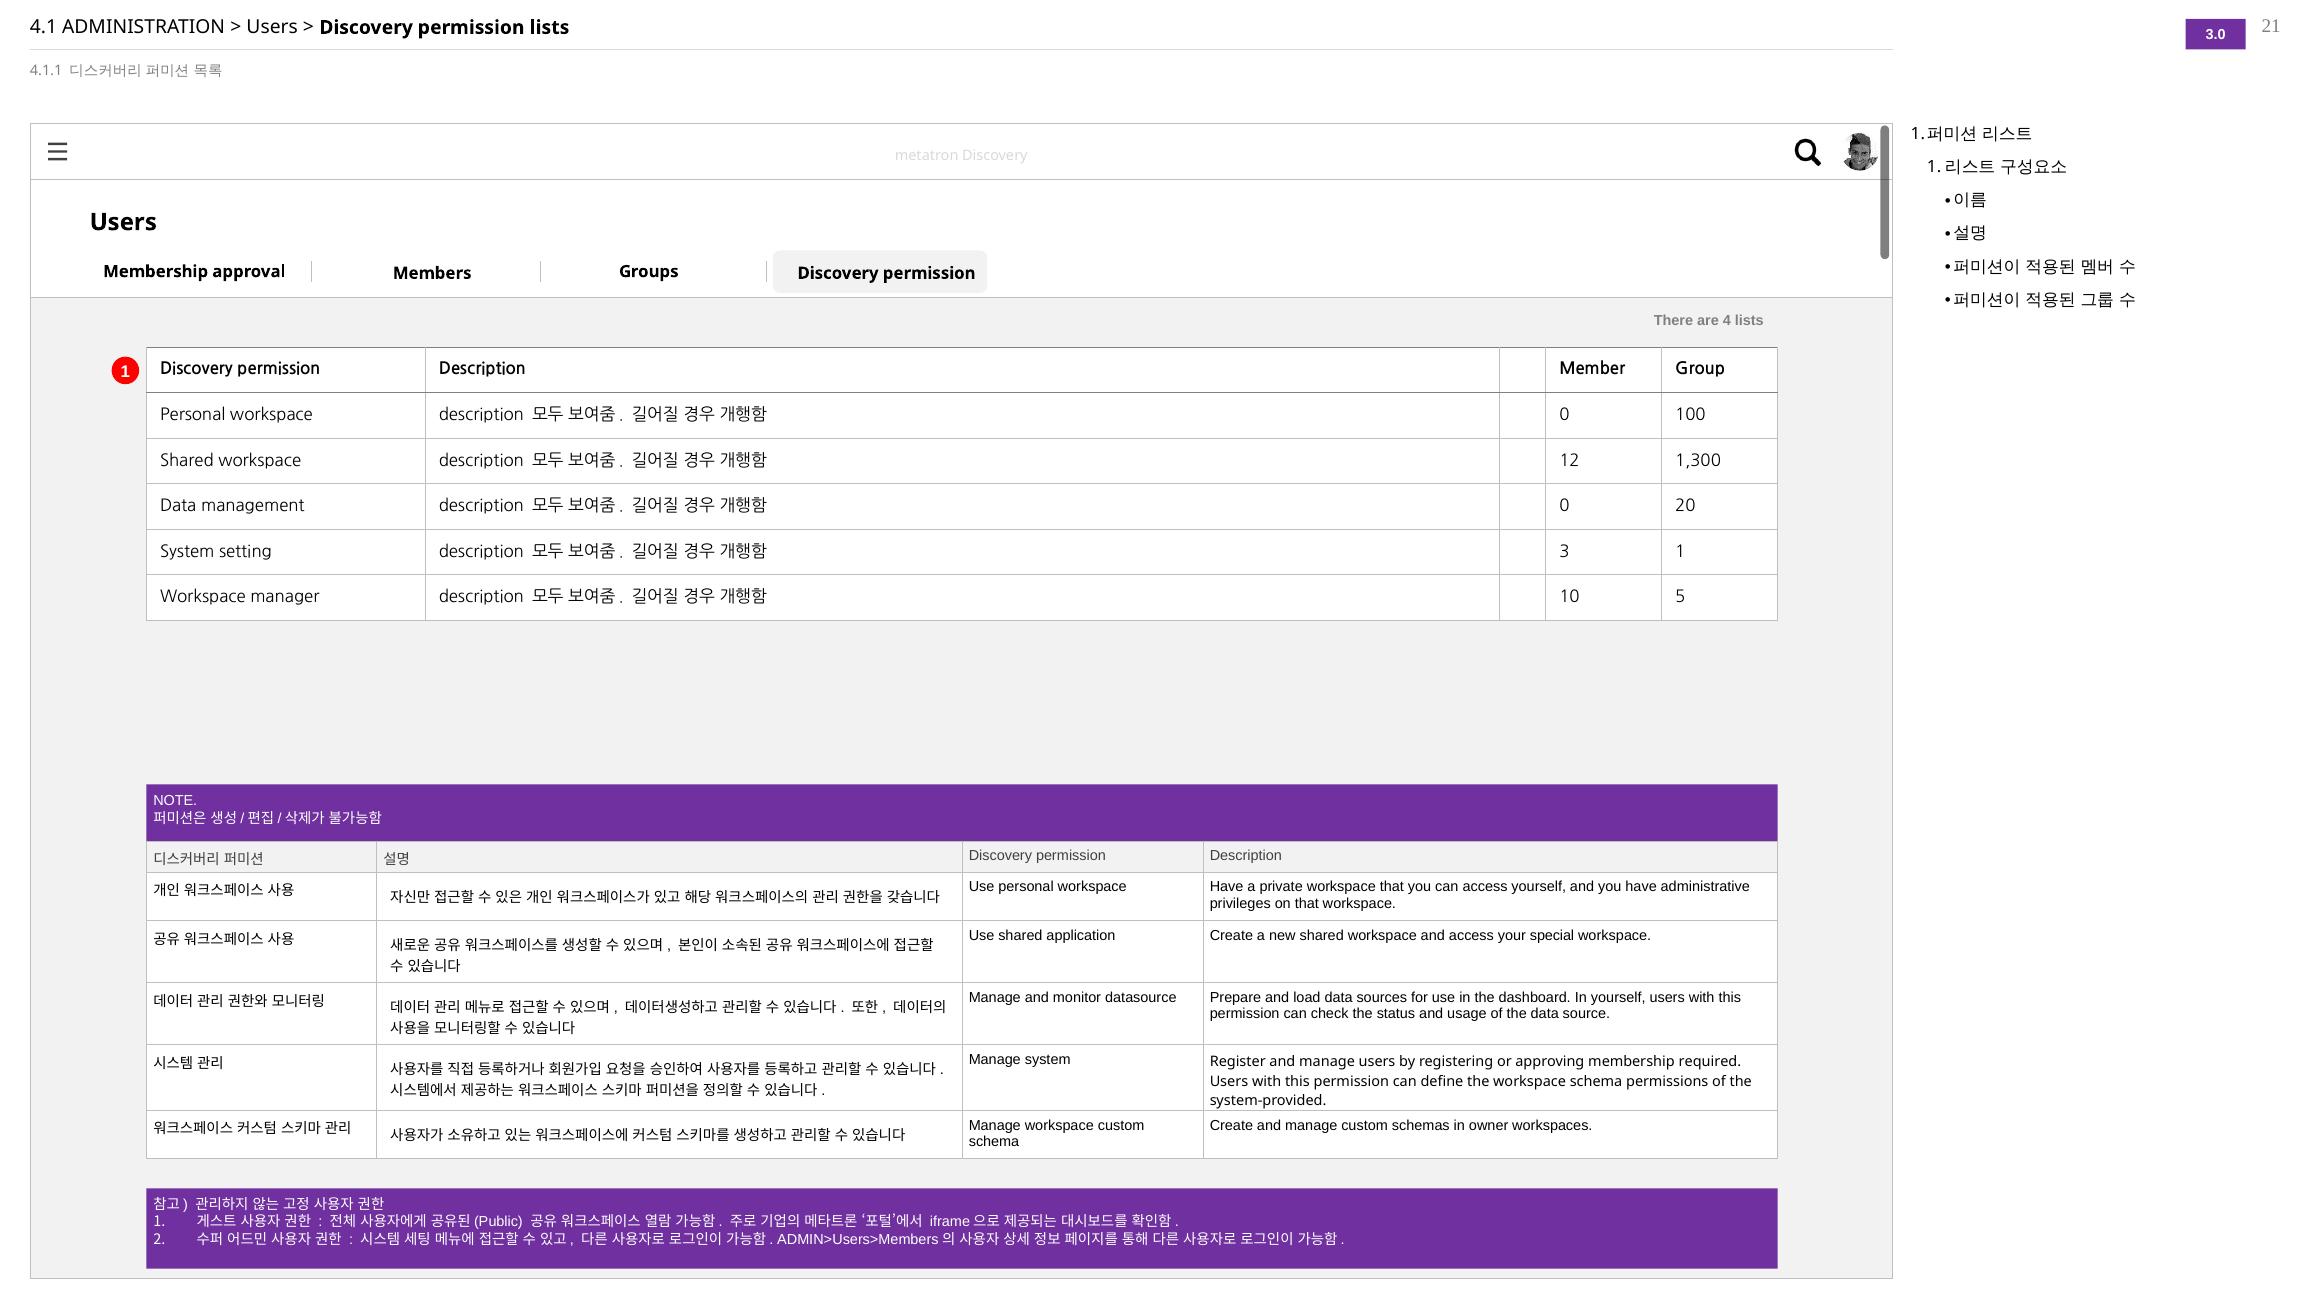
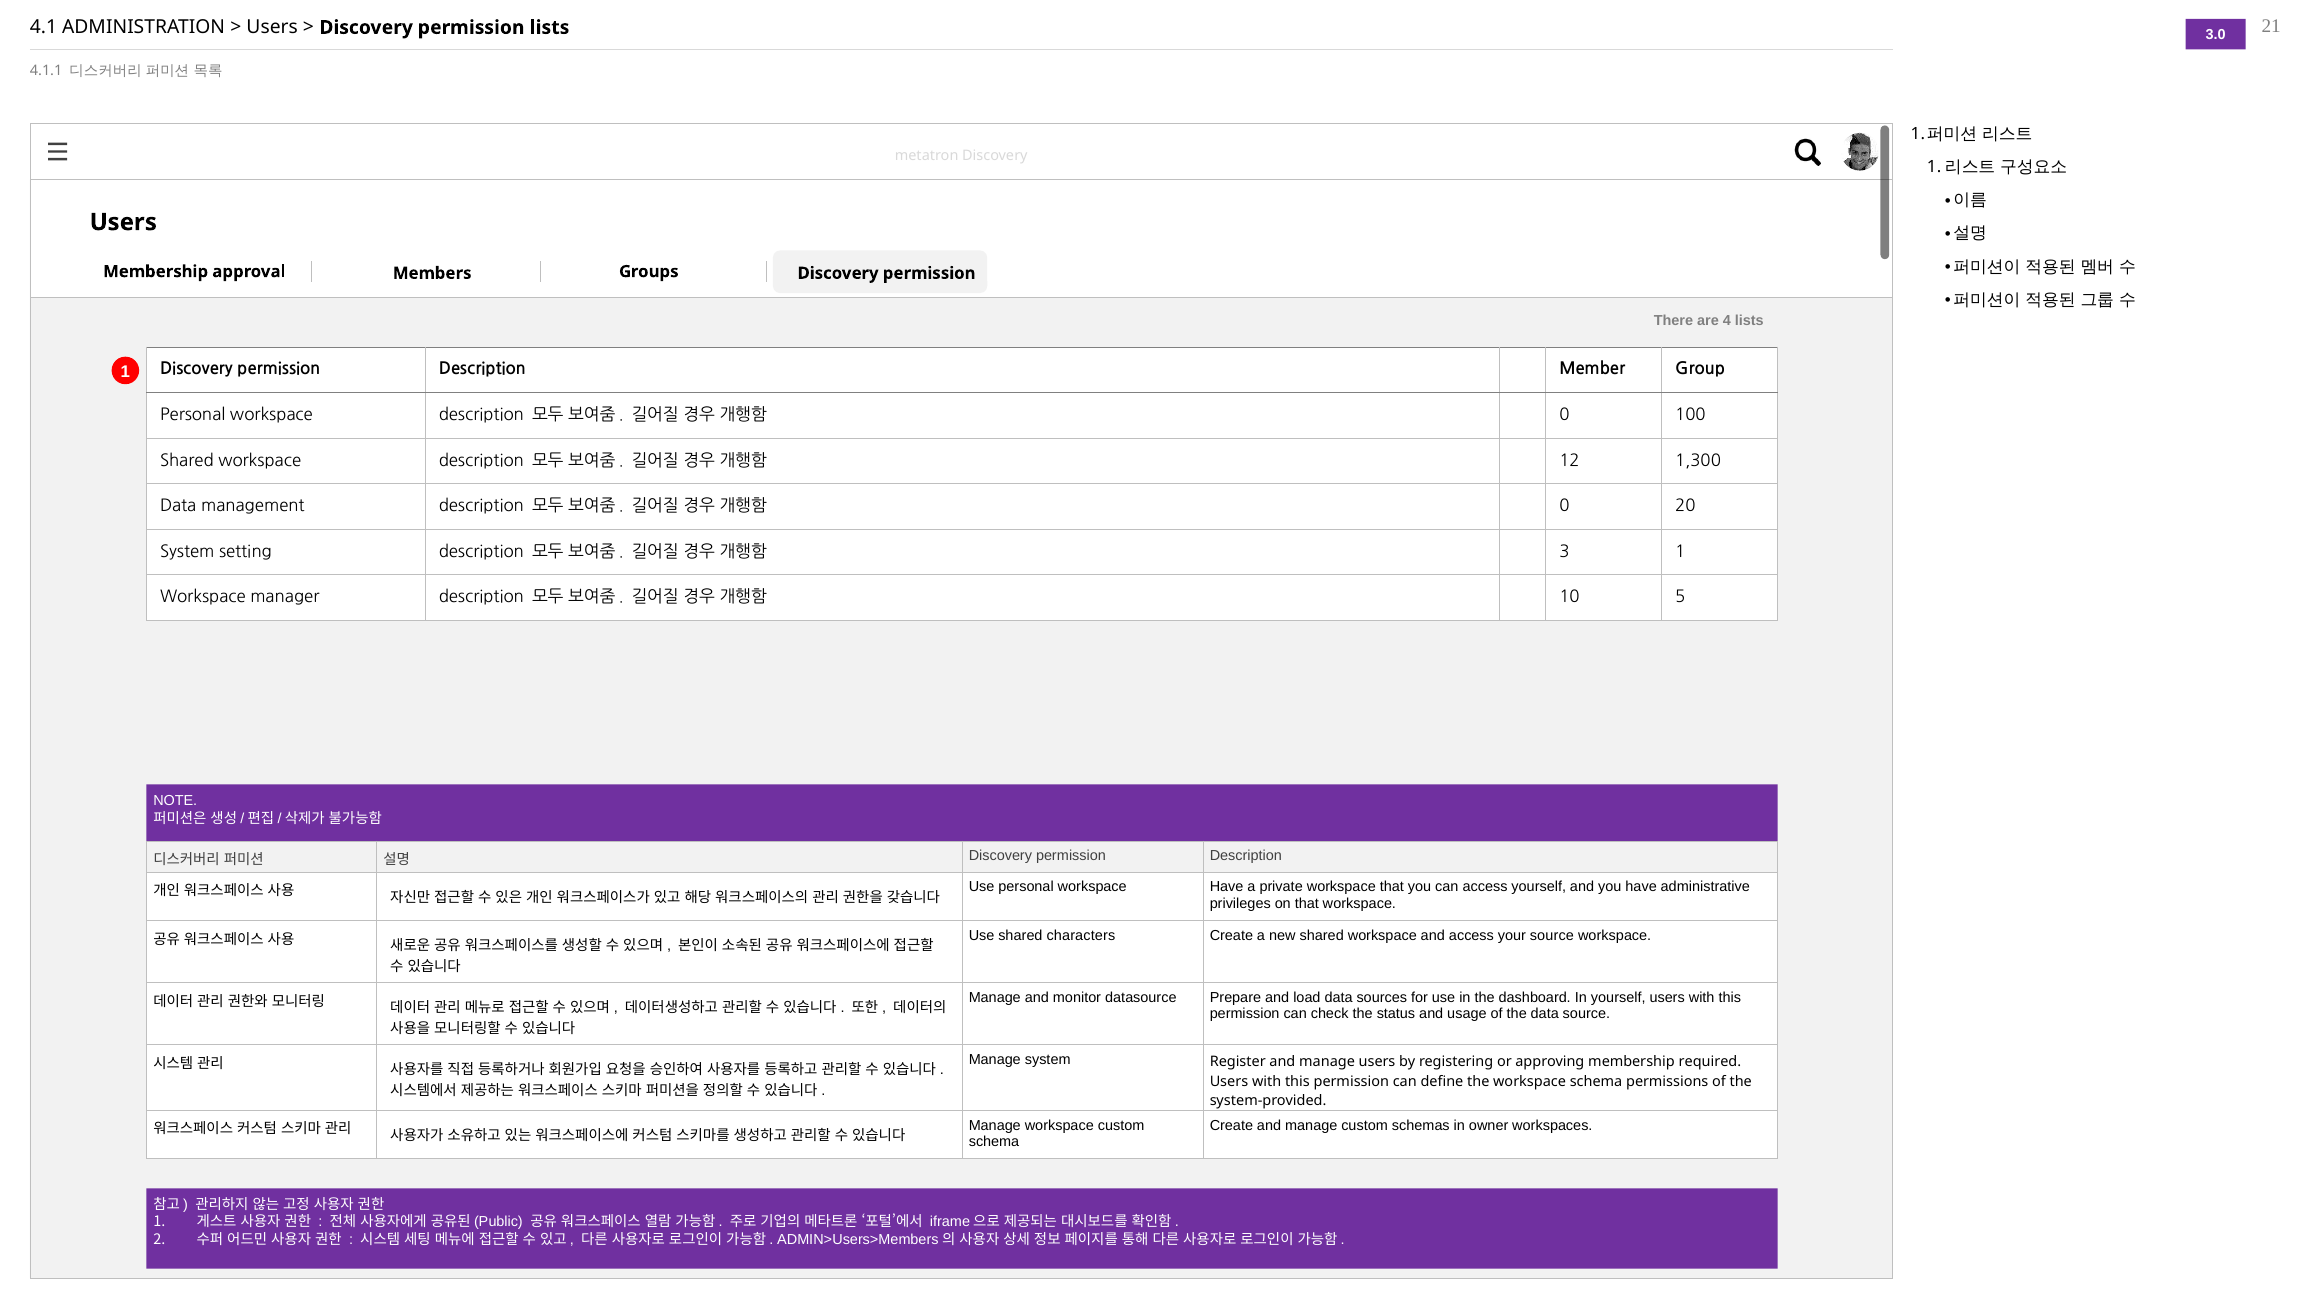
application: application -> characters (1081, 935)
your special: special -> source (1552, 935)
